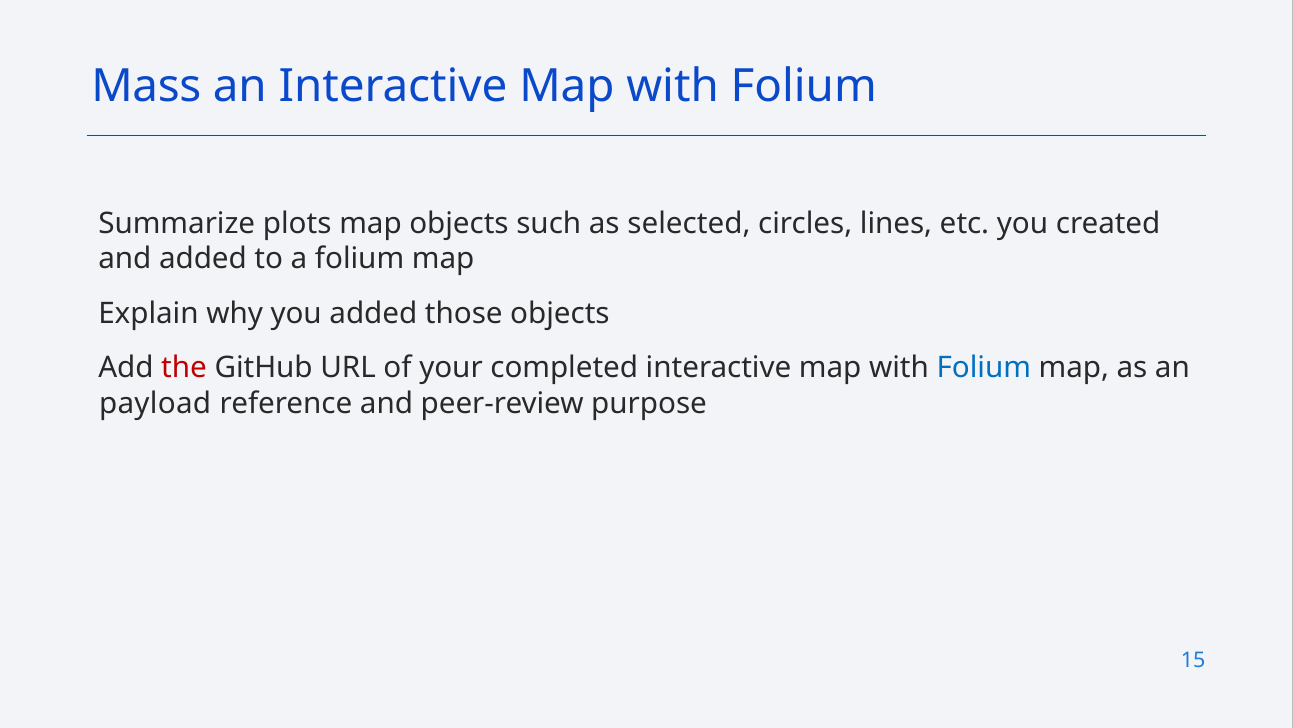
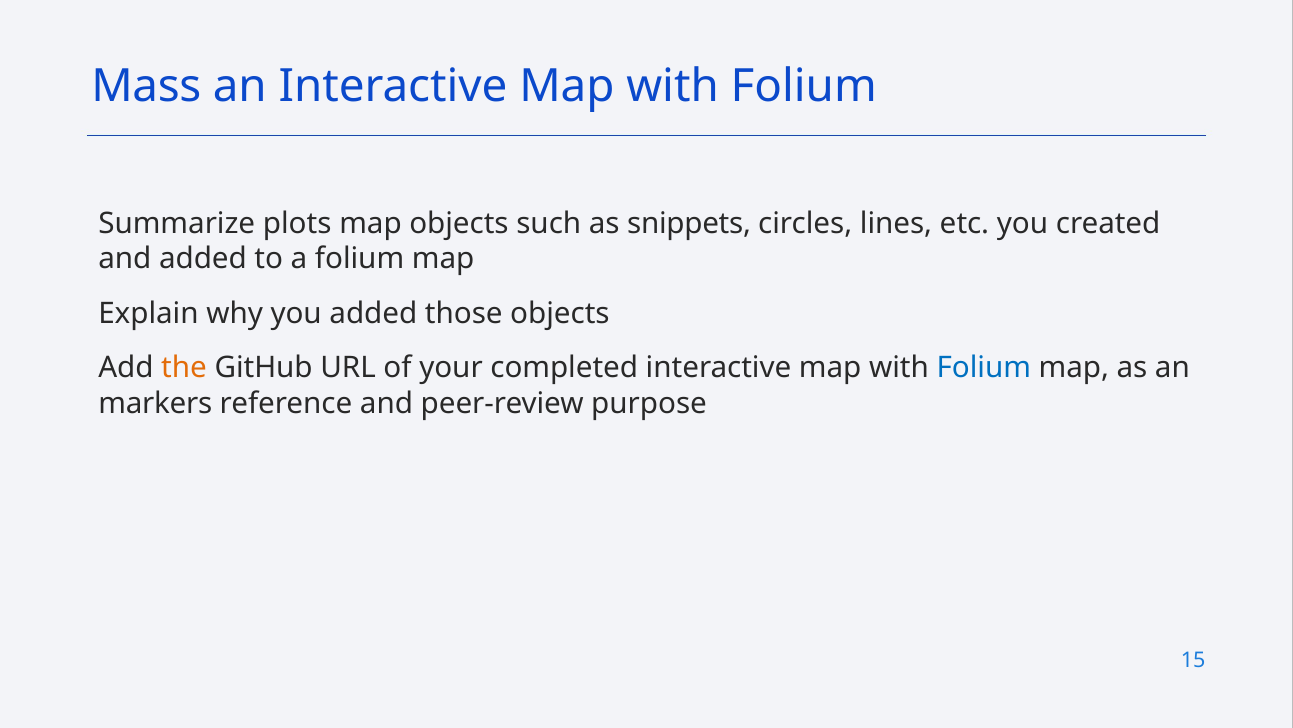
selected: selected -> snippets (689, 223)
the colour: red -> orange (184, 368)
payload: payload -> markers (155, 403)
